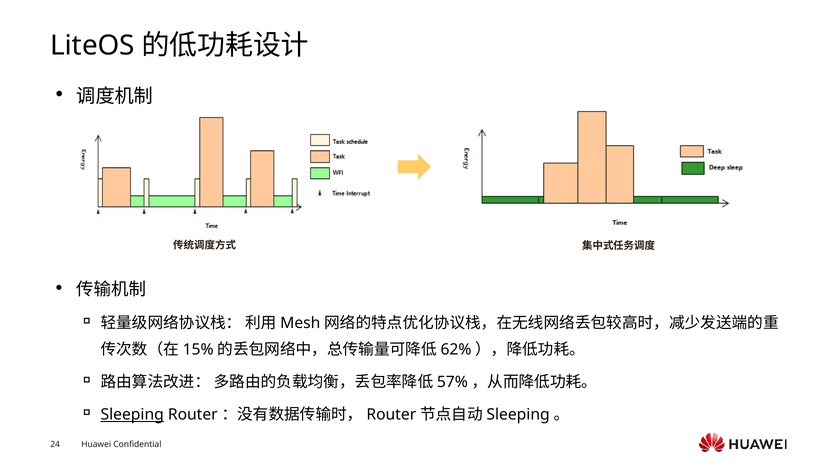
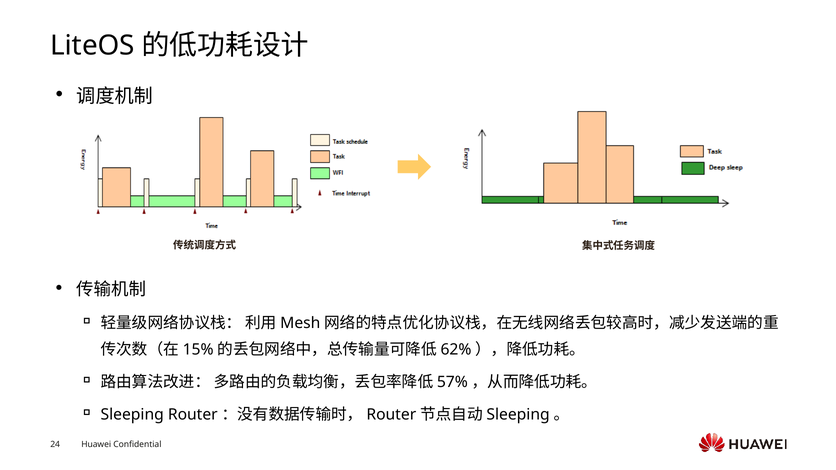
Sleeping underline: present -> none (132, 415)
